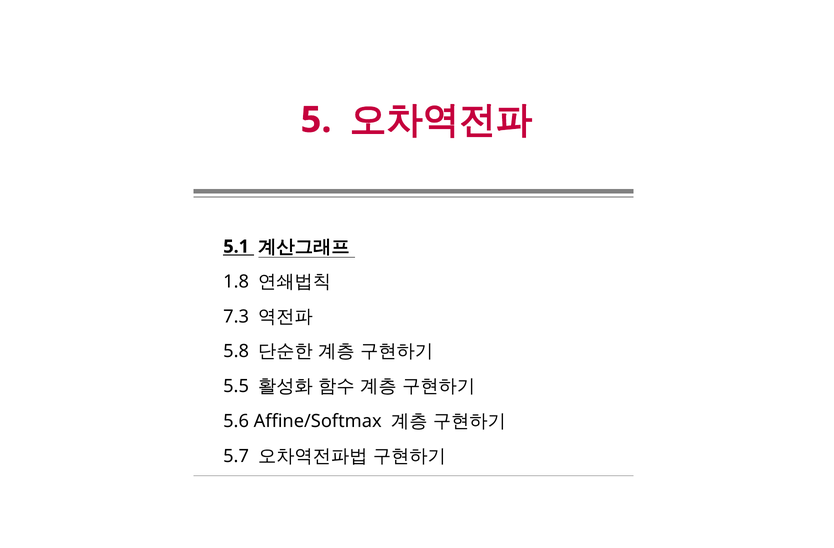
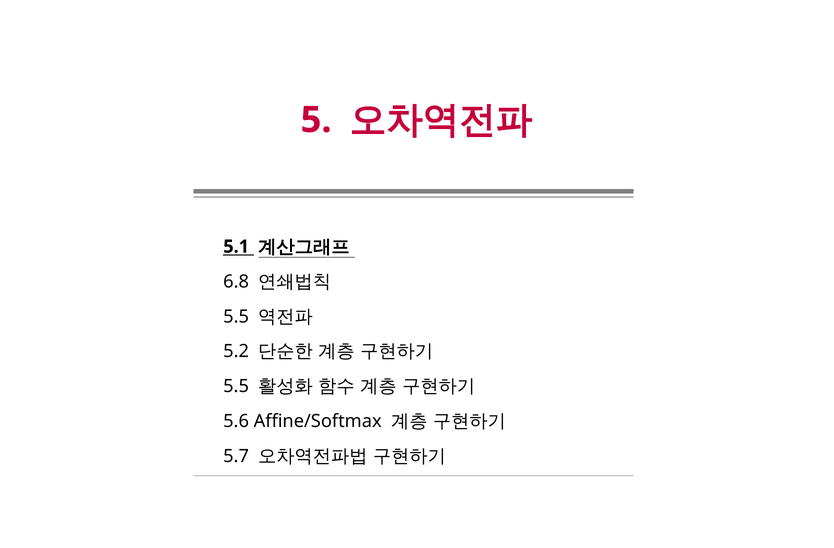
1.8: 1.8 -> 6.8 (236, 281)
7.3: 7.3 -> 5.5 (236, 316)
5.8: 5.8 -> 5.2 (236, 351)
